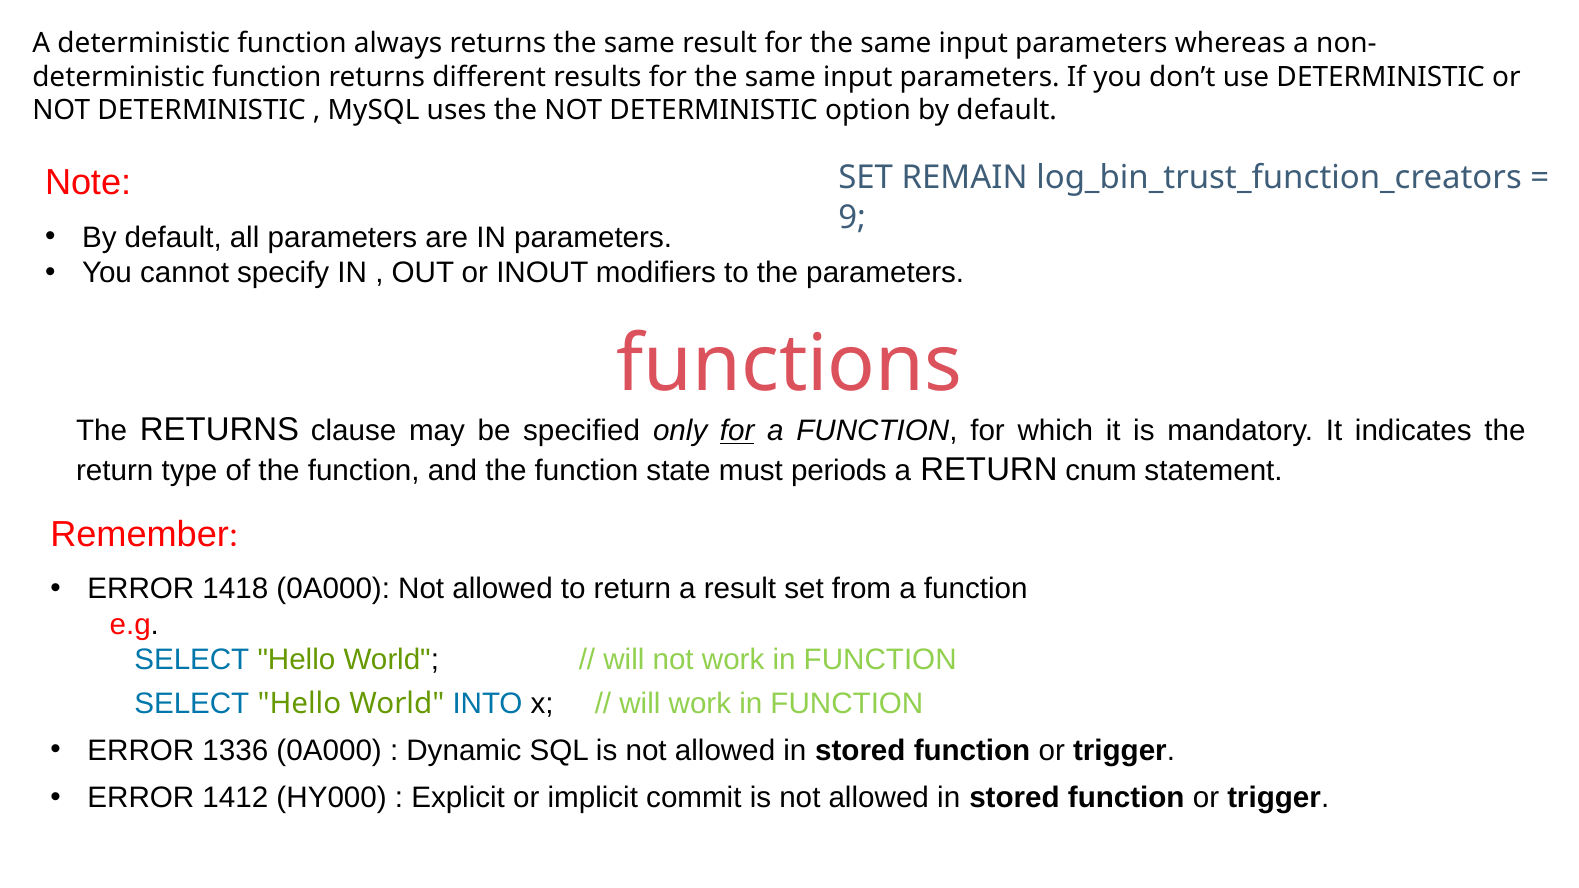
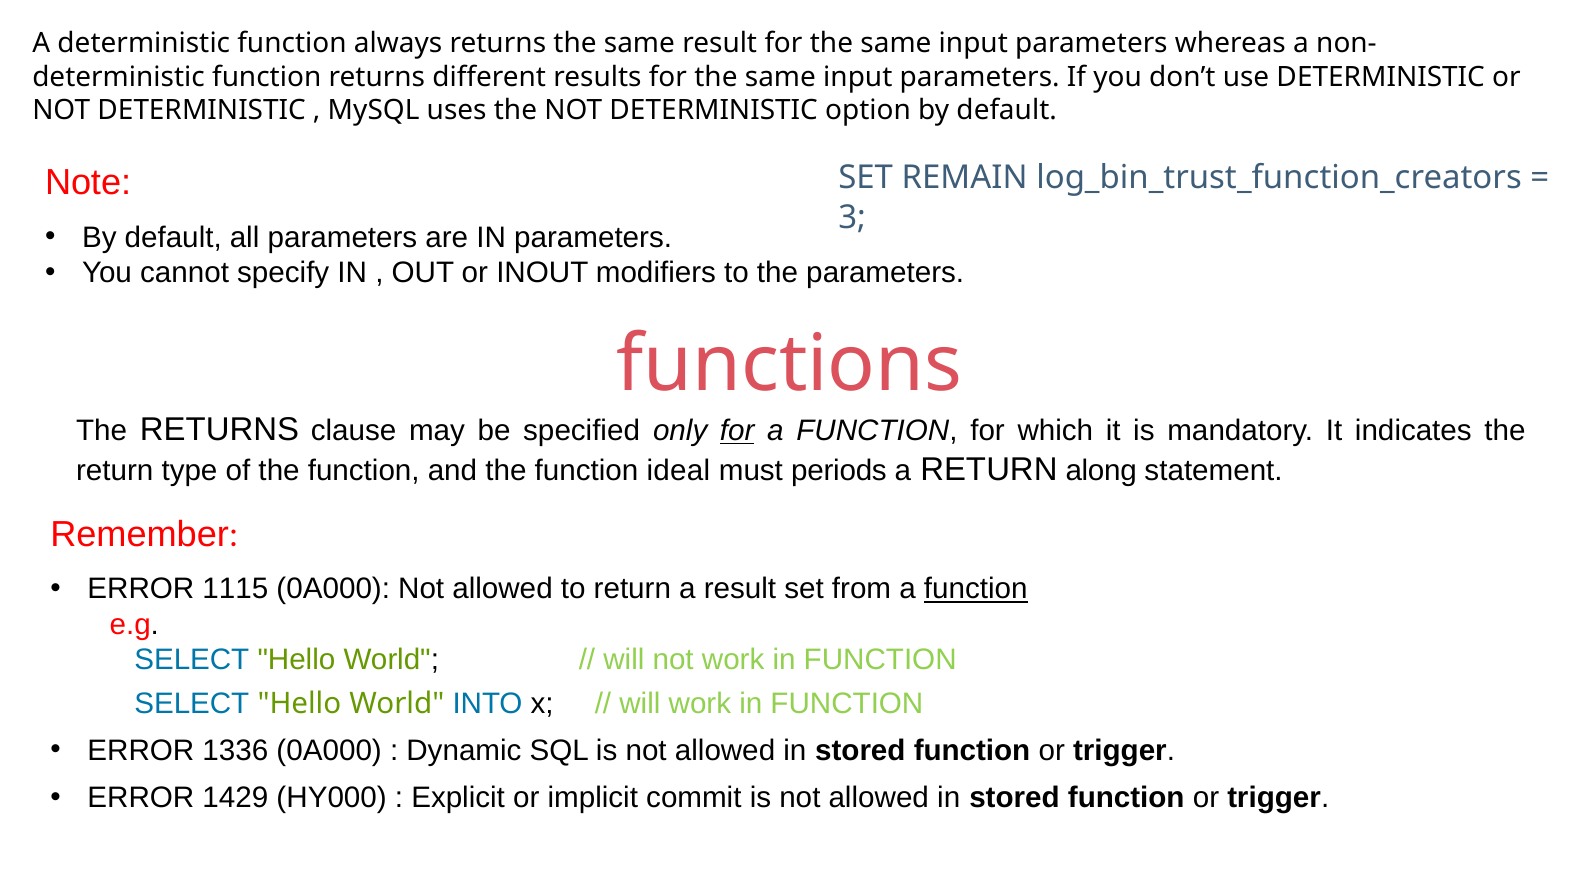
9: 9 -> 3 (852, 217)
state: state -> ideal (678, 470)
cnum: cnum -> along (1101, 470)
1418: 1418 -> 1115 (235, 589)
function underline: none -> present (976, 589)
1412: 1412 -> 1429 (235, 798)
